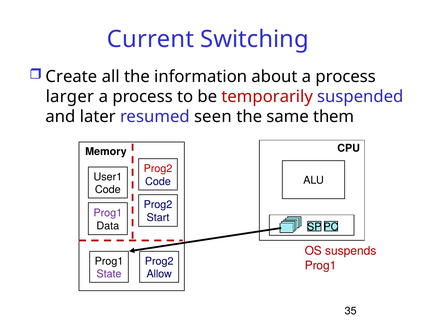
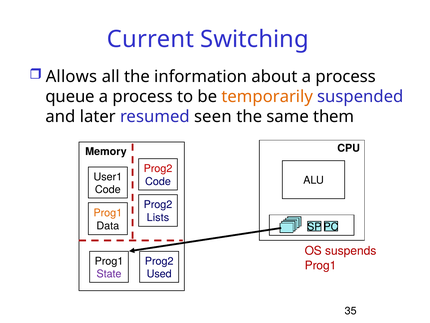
Create: Create -> Allows (71, 76)
larger: larger -> queue (70, 96)
temporarily colour: red -> orange (267, 96)
Prog1 colour: purple -> orange (108, 213)
Start: Start -> Lists (158, 217)
Allow: Allow -> Used (159, 274)
